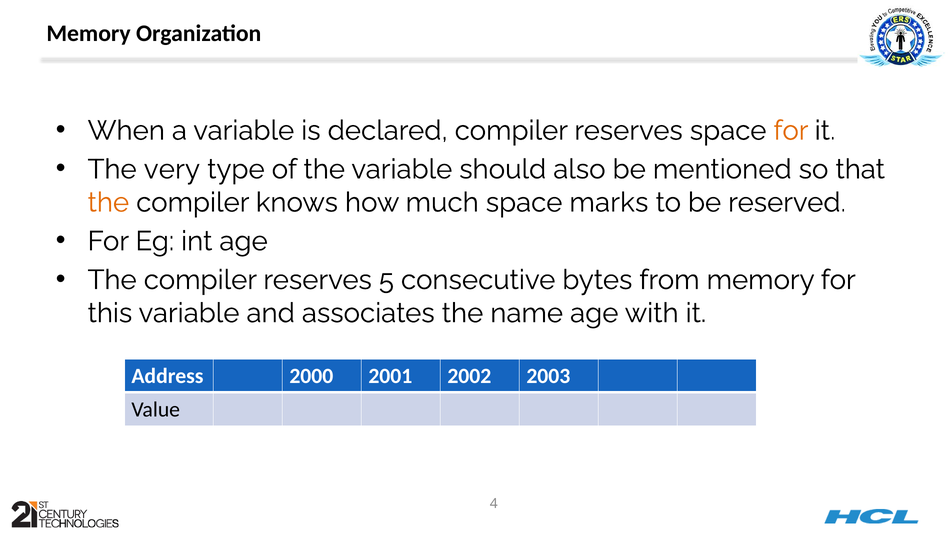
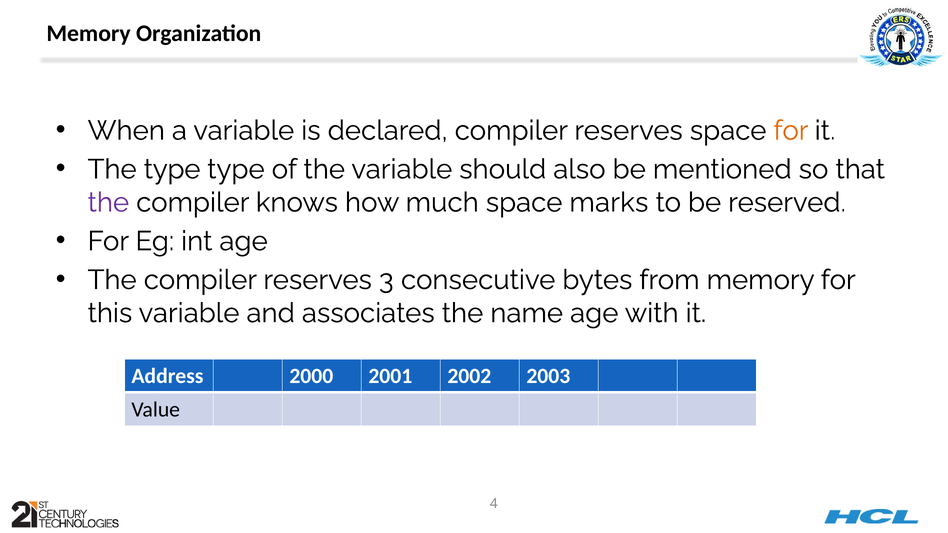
The very: very -> type (172, 169)
the colour: orange -> purple (108, 203)
5: 5 -> 3 (386, 280)
